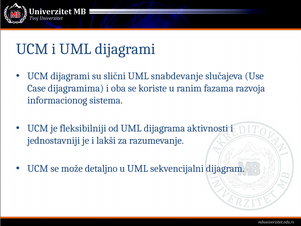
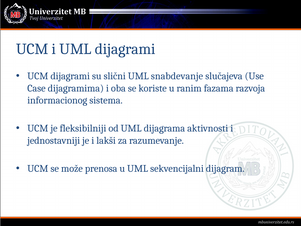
detaljno: detaljno -> prenosa (101, 168)
